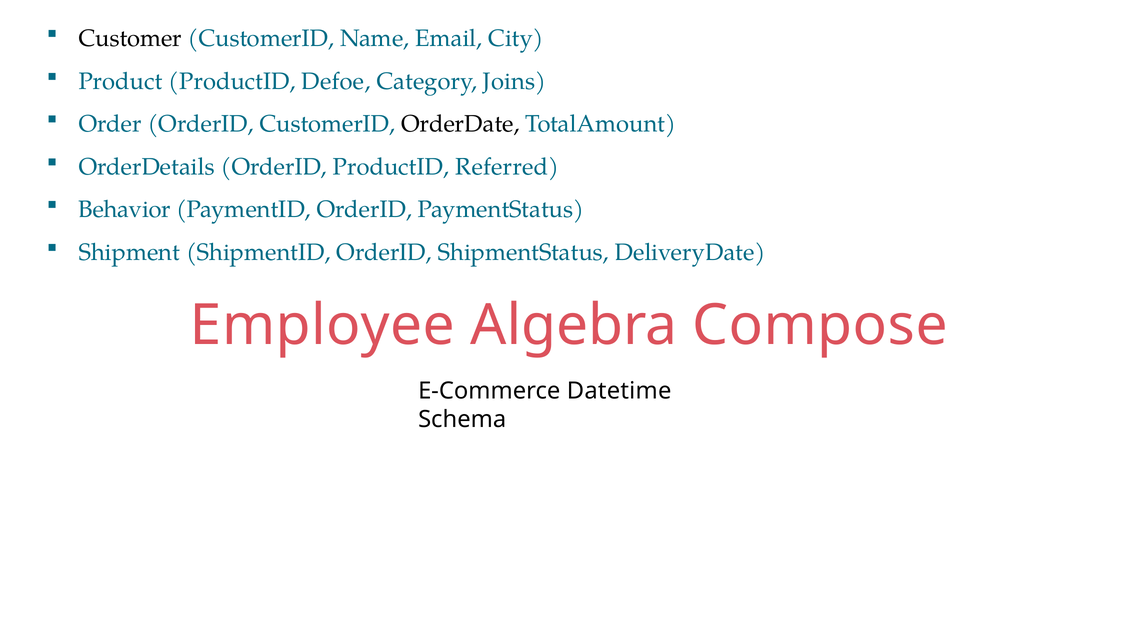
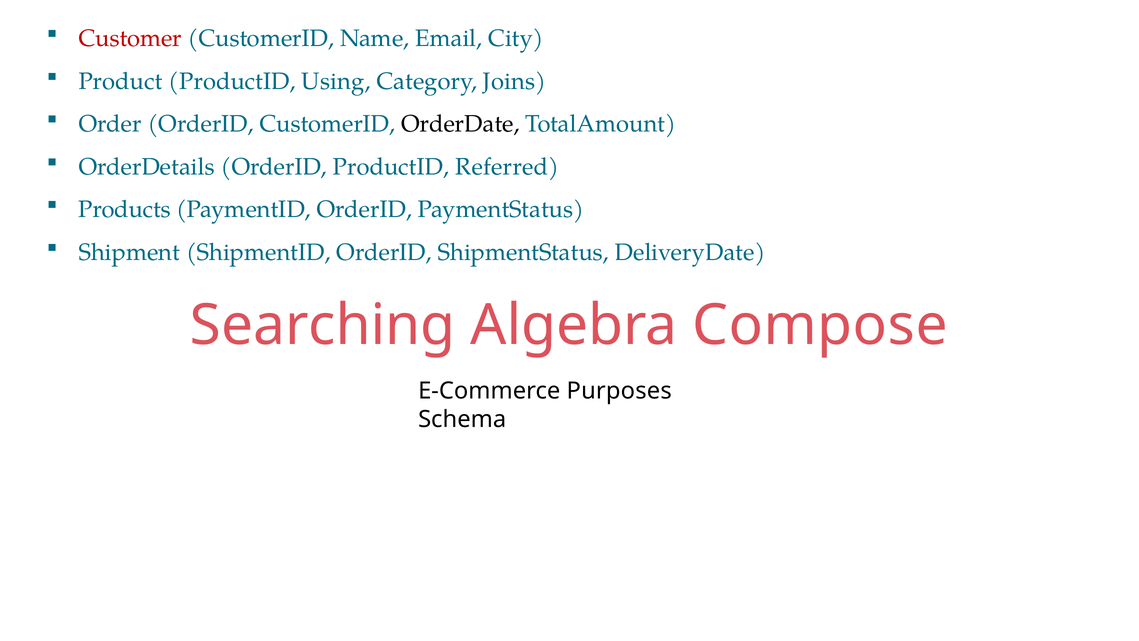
Customer colour: black -> red (130, 38)
Defoe: Defoe -> Using (336, 81)
Behavior: Behavior -> Products (125, 209)
Employee: Employee -> Searching (323, 325)
Datetime: Datetime -> Purposes (619, 390)
